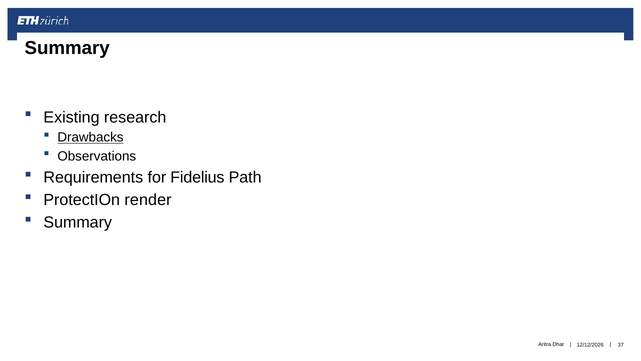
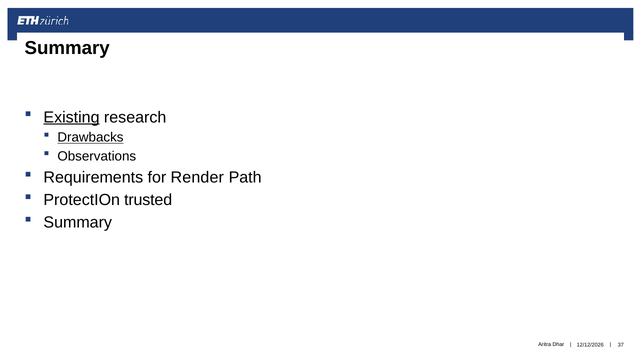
Existing underline: none -> present (72, 117)
Fidelius: Fidelius -> Render (197, 177)
render: render -> trusted (148, 200)
